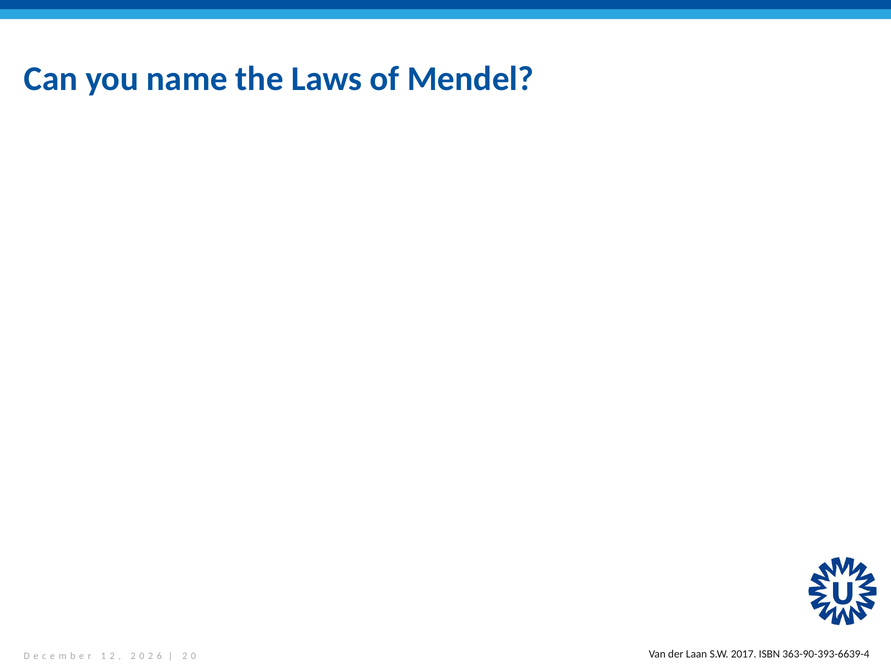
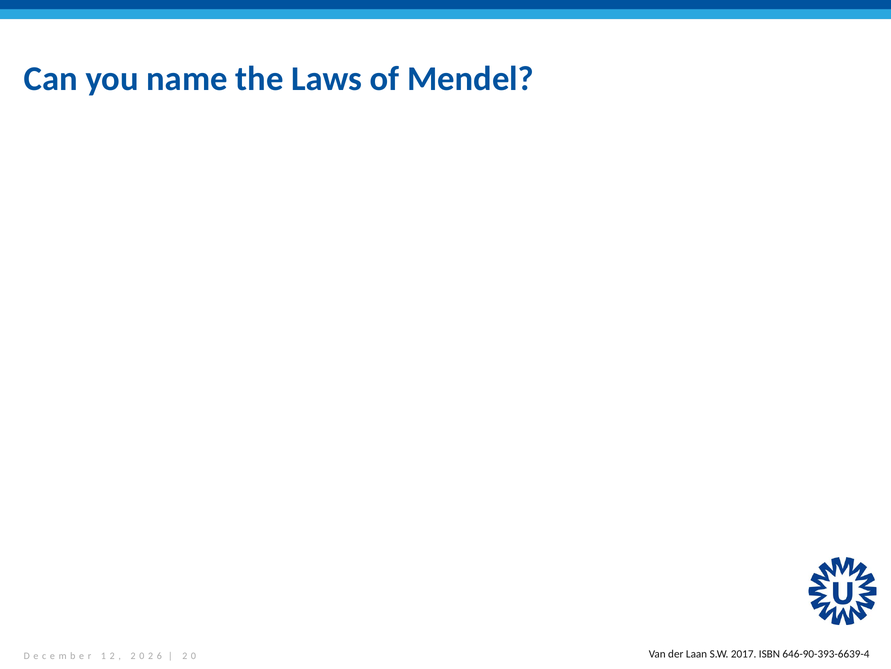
363-90-393-6639-4: 363-90-393-6639-4 -> 646-90-393-6639-4 (826, 653)
